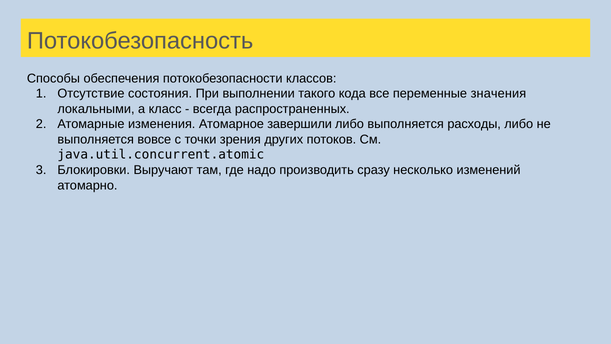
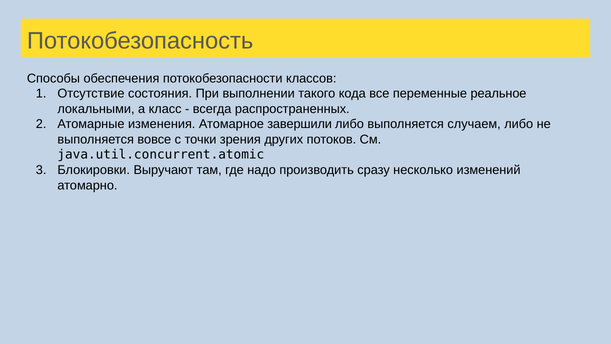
значения: значения -> реальное (499, 94)
расходы: расходы -> случаем (474, 124)
